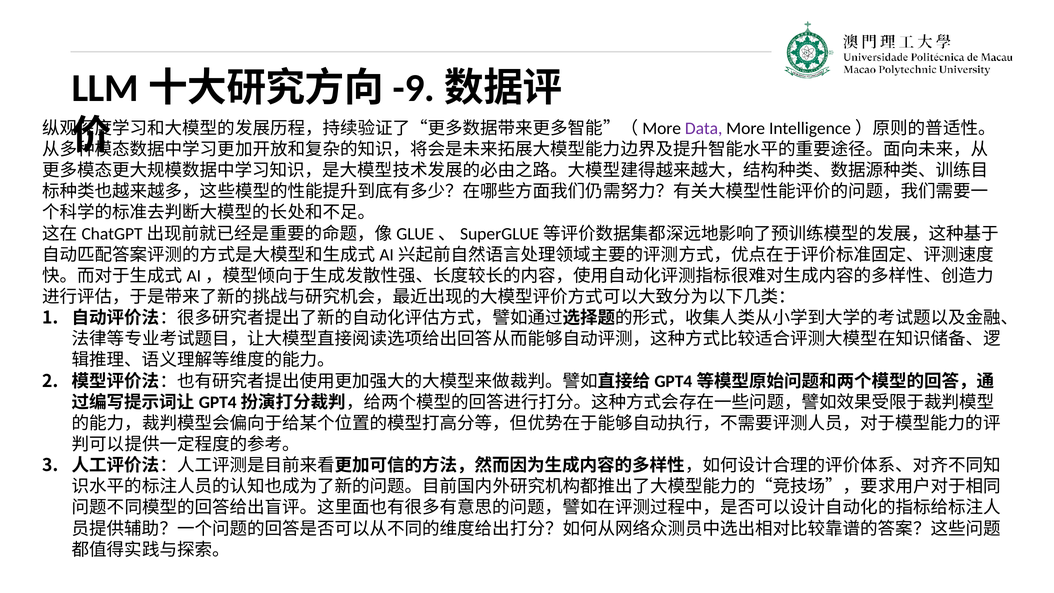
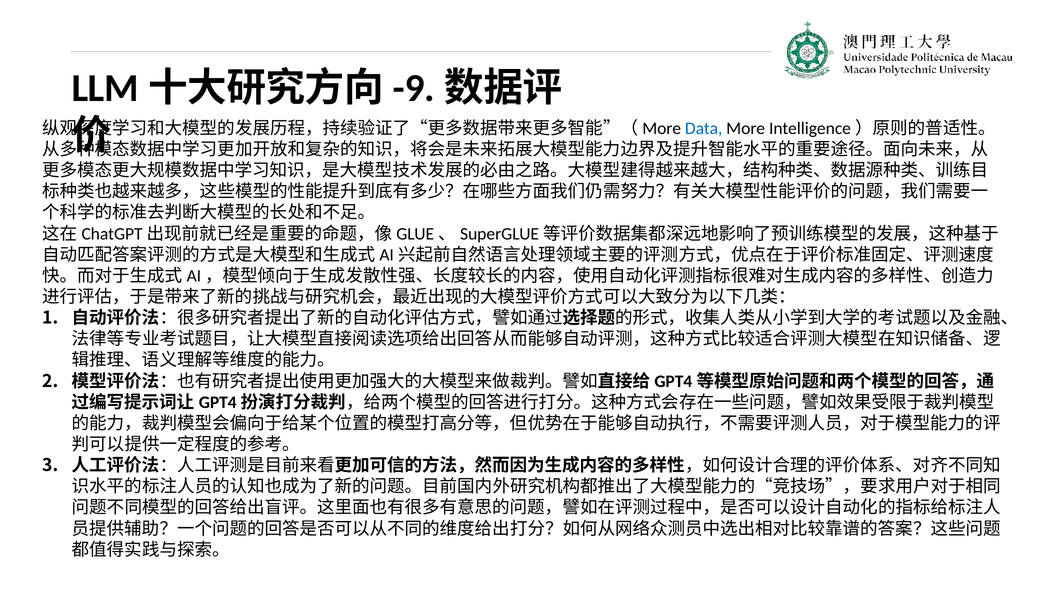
Data colour: purple -> blue (704, 128)
